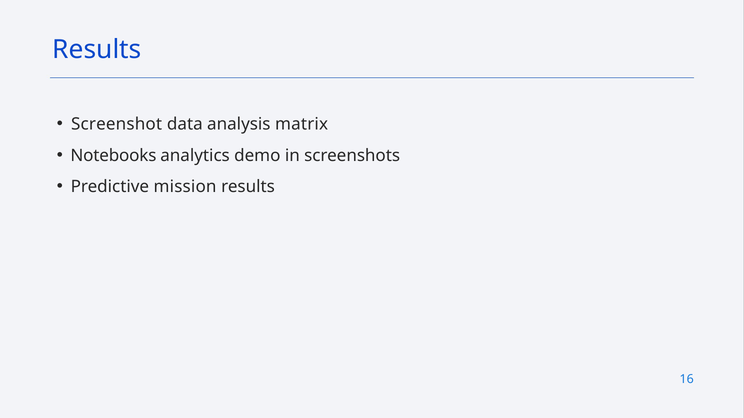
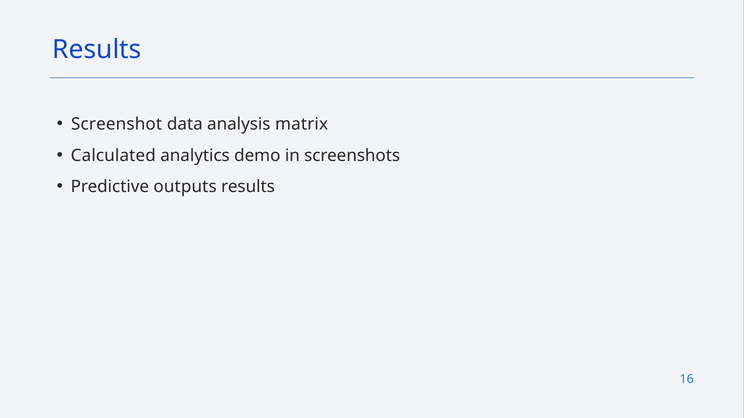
Notebooks: Notebooks -> Calculated (113, 156)
mission: mission -> outputs (185, 187)
